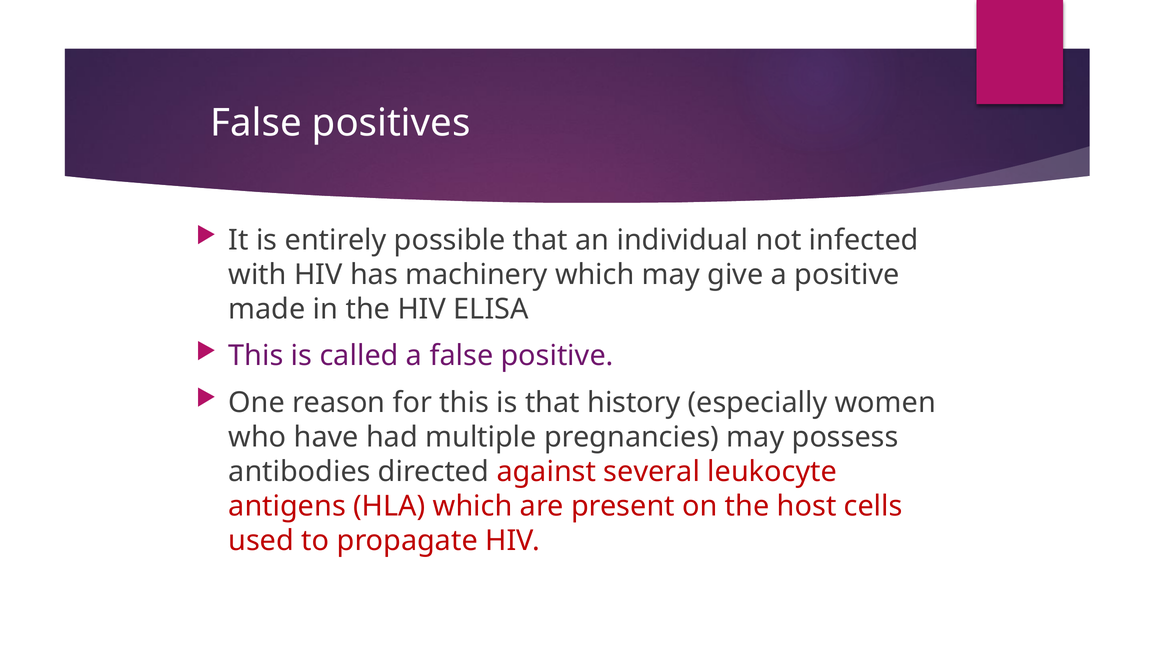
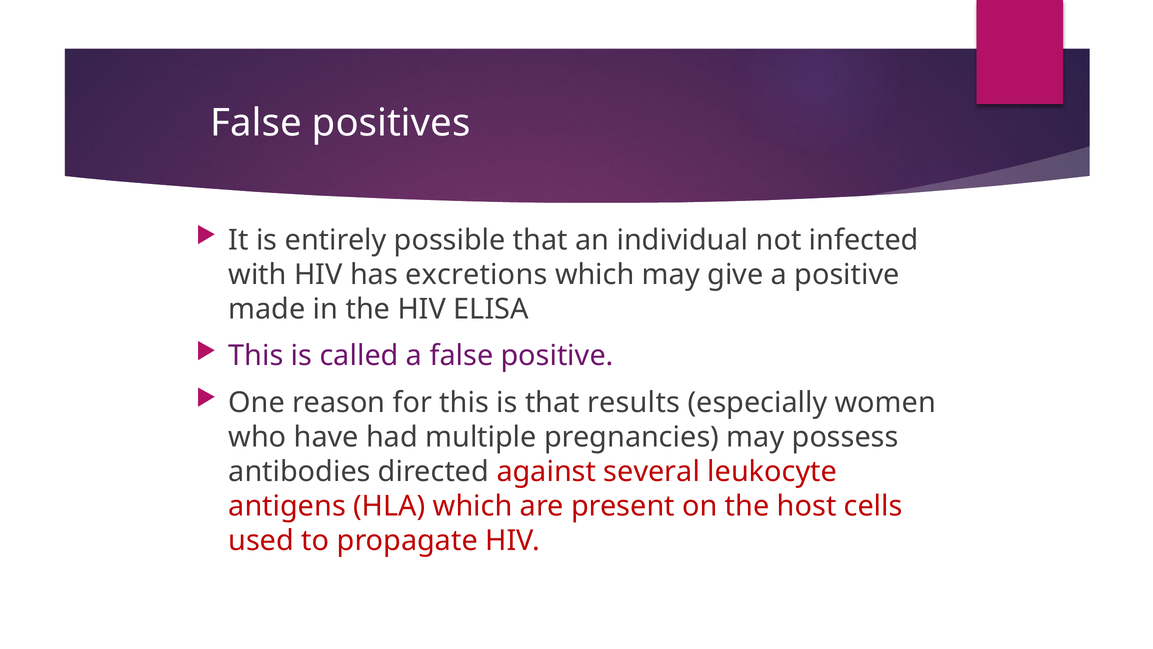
machinery: machinery -> excretions (476, 274)
history: history -> results (634, 402)
